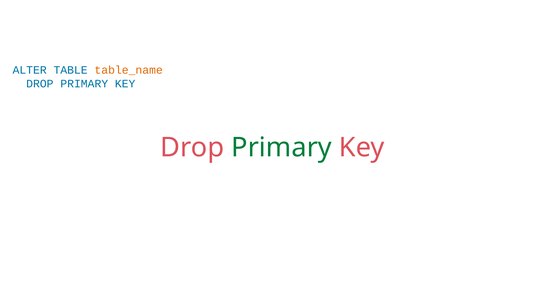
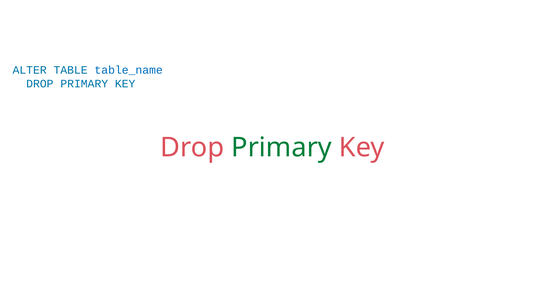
table_name colour: orange -> blue (129, 70)
